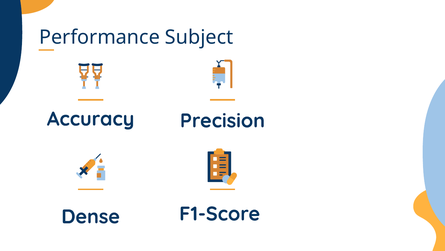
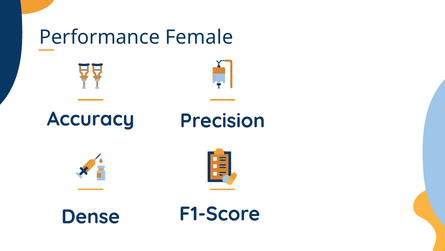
Subject: Subject -> Female (199, 37)
